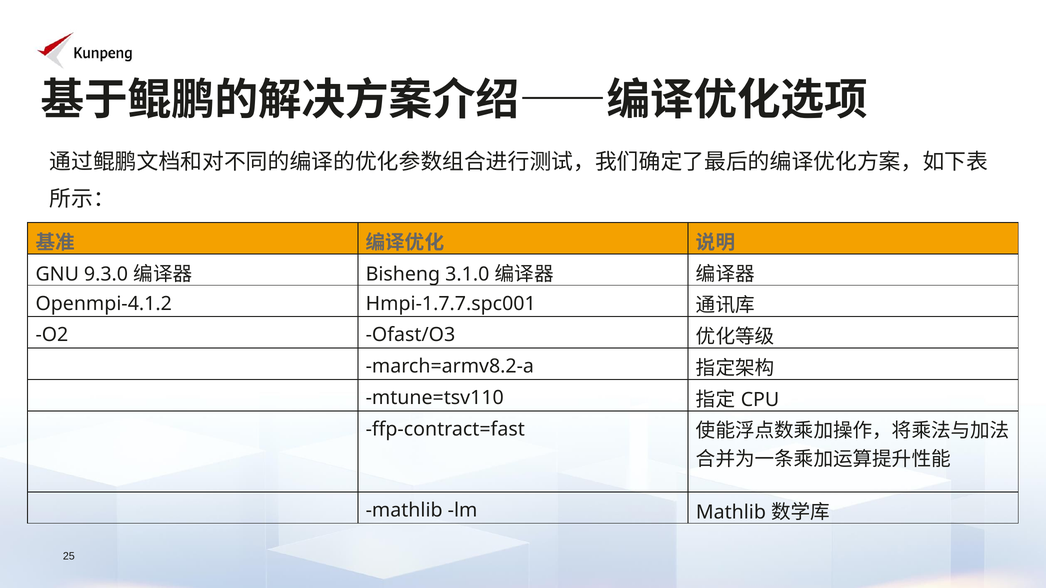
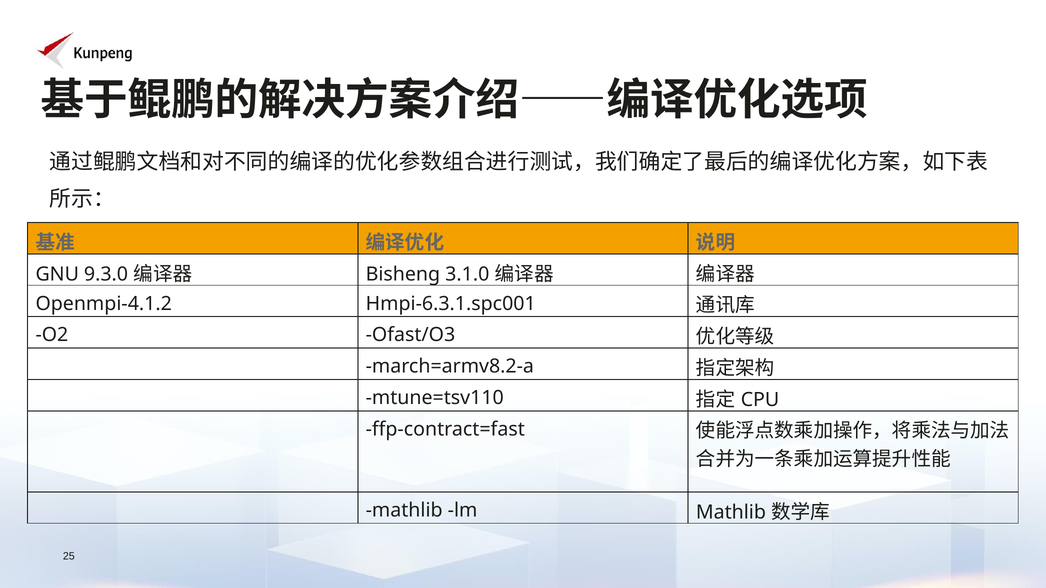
Hmpi-1.7.7.spc001: Hmpi-1.7.7.spc001 -> Hmpi-6.3.1.spc001 (451, 304)
